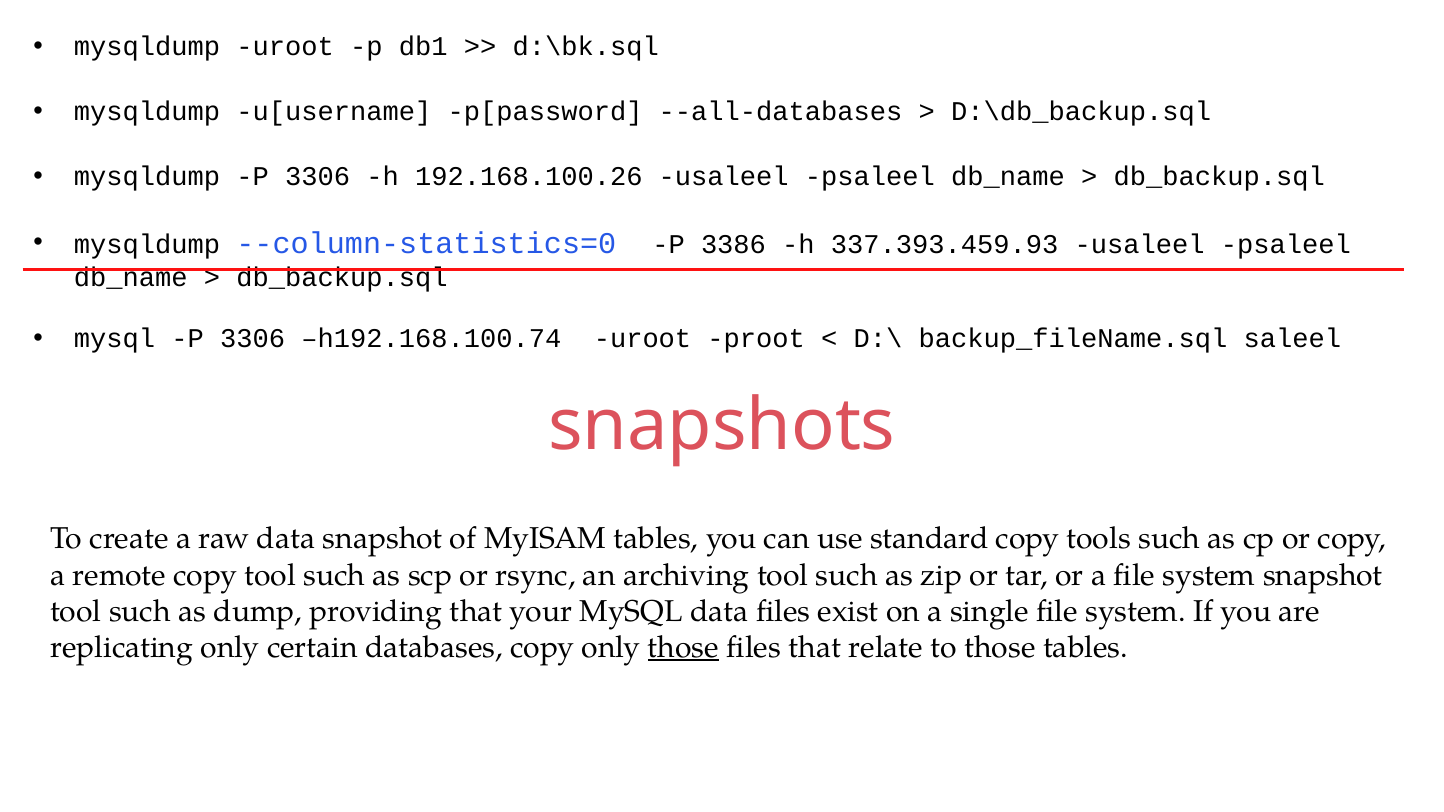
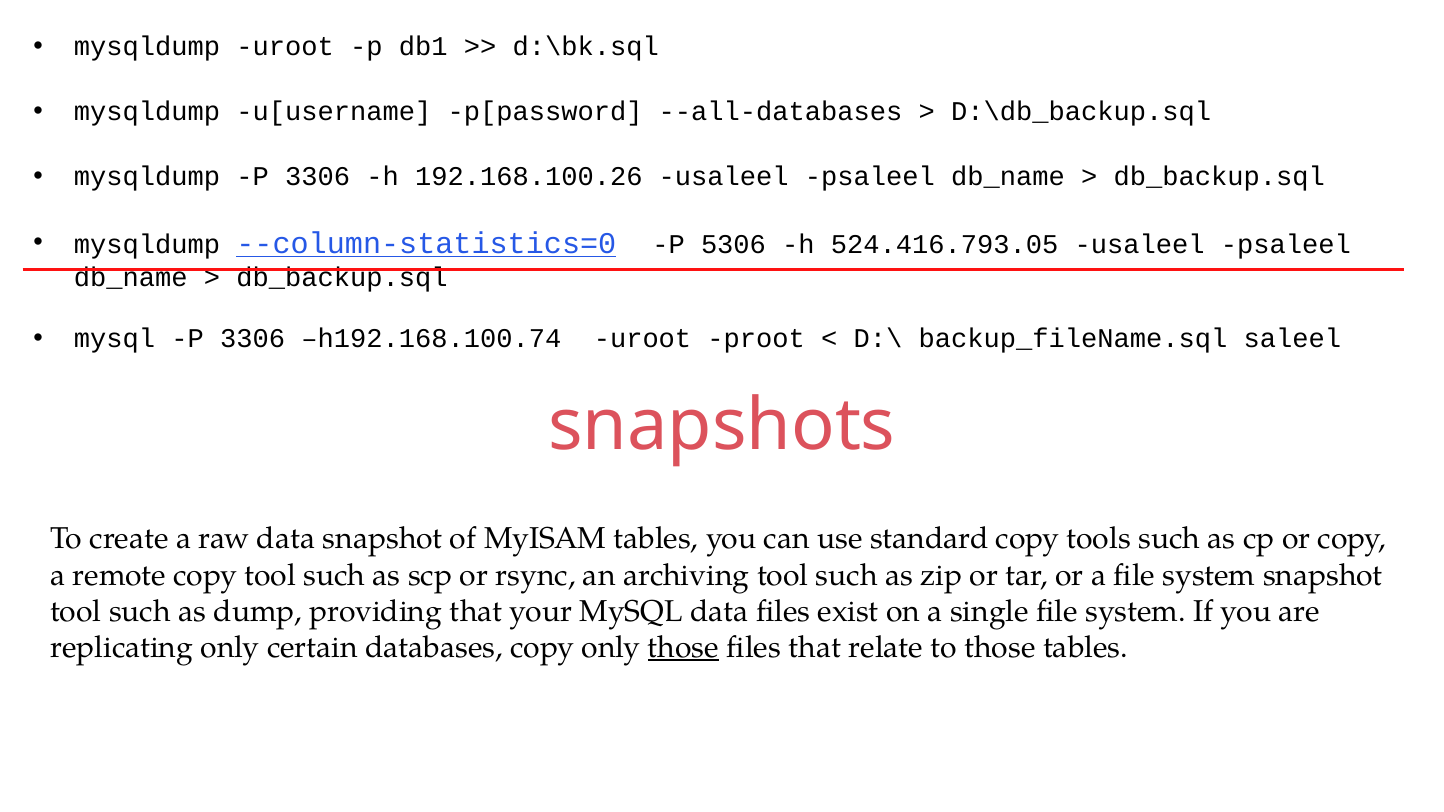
--column-statistics=0 underline: none -> present (426, 244)
3386: 3386 -> 5306 (733, 245)
337.393.459.93: 337.393.459.93 -> 524.416.793.05 (945, 245)
